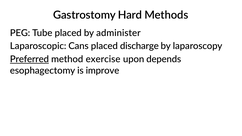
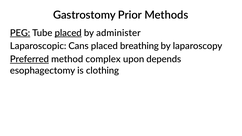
Hard: Hard -> Prior (130, 15)
PEG underline: none -> present (20, 33)
placed underline: none -> present (68, 33)
discharge: discharge -> breathing (139, 46)
exercise: exercise -> complex (103, 59)
improve: improve -> clothing (102, 71)
